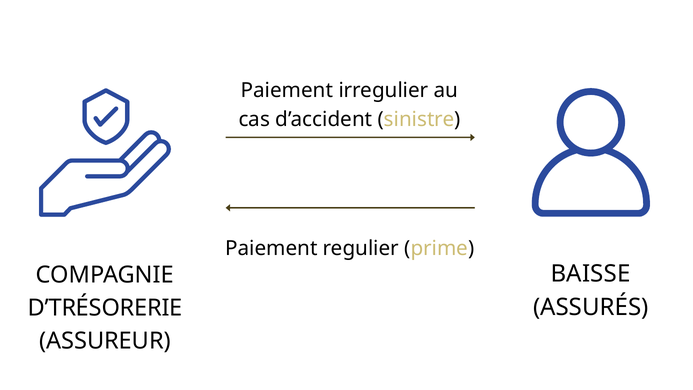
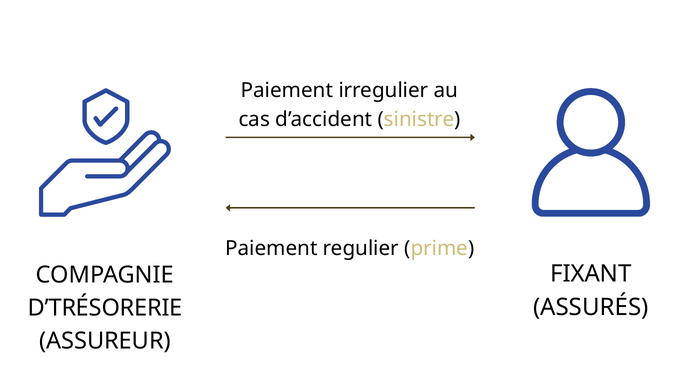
BAISSE: BAISSE -> FIXANT (591, 274)
